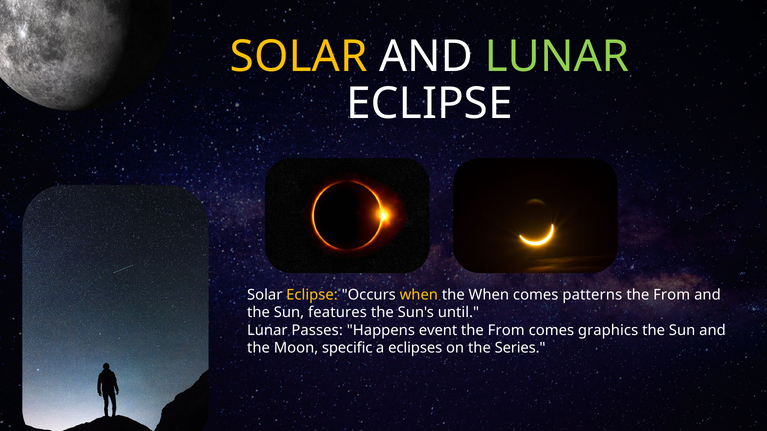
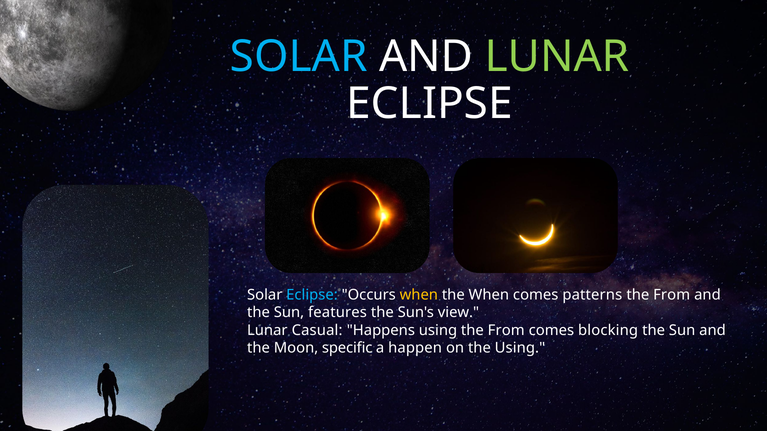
SOLAR colour: yellow -> light blue (299, 57)
Eclipse colour: yellow -> light blue (312, 295)
until: until -> view (458, 313)
Passes: Passes -> Casual (317, 331)
Happens event: event -> using (438, 331)
graphics: graphics -> blocking (608, 331)
eclipses: eclipses -> happen (415, 348)
the Series: Series -> Using (520, 348)
